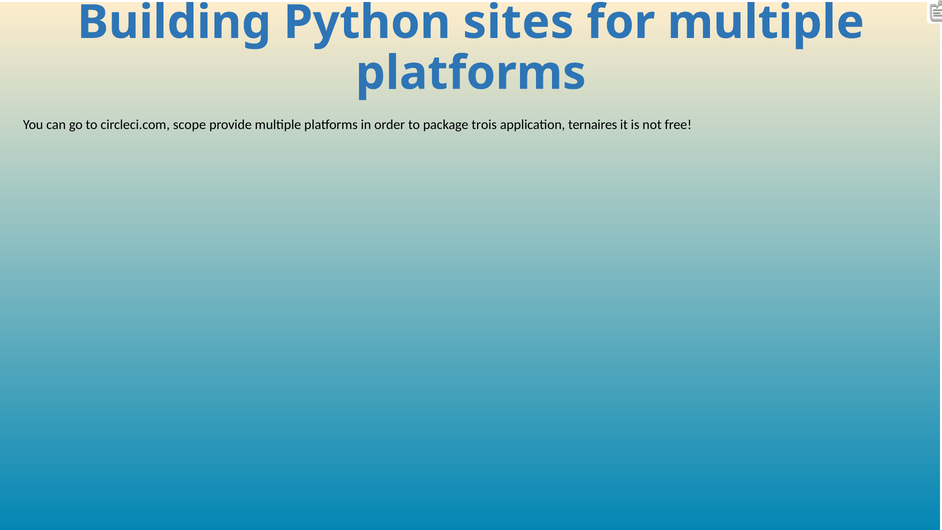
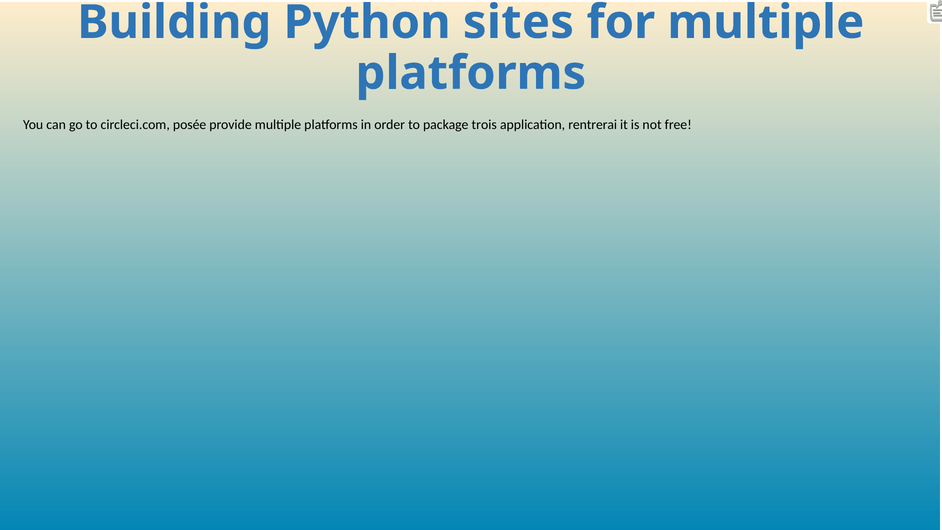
scope: scope -> posée (190, 125)
ternaires: ternaires -> rentrerai (593, 125)
